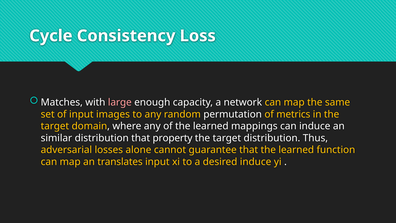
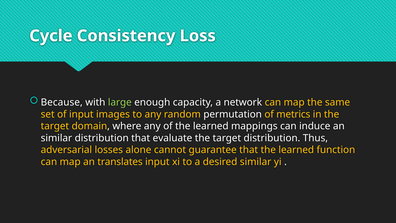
Matches: Matches -> Because (62, 102)
large colour: pink -> light green (120, 102)
property: property -> evaluate (172, 138)
desired induce: induce -> similar (256, 162)
